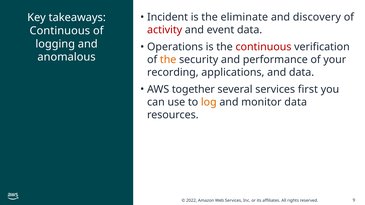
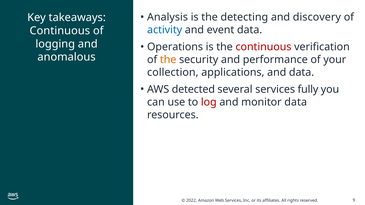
Incident: Incident -> Analysis (168, 17)
eliminate: eliminate -> detecting (244, 17)
activity colour: red -> blue (165, 30)
recording: recording -> collection (173, 73)
together: together -> detected (193, 90)
first: first -> fully (308, 90)
log colour: orange -> red (209, 102)
